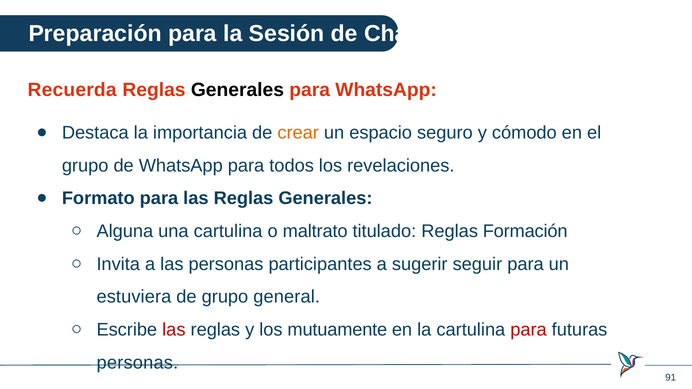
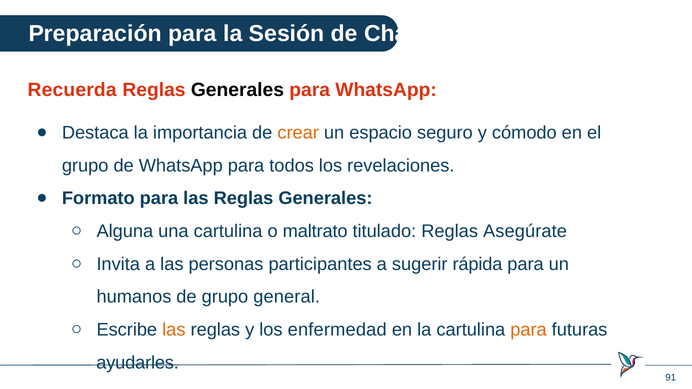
Formación: Formación -> Asegúrate (525, 231)
seguir: seguir -> rápida (478, 264)
estuviera: estuviera -> humanos (134, 297)
las colour: red -> orange (174, 330)
mutuamente: mutuamente -> enfermedad (337, 330)
para colour: red -> orange (529, 330)
personas: personas -> ayudarles (138, 363)
